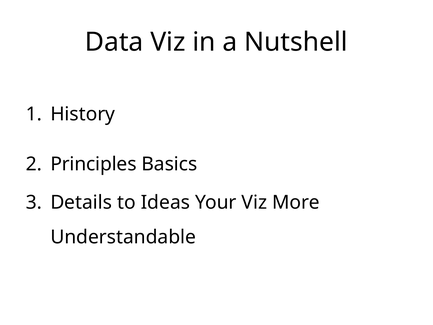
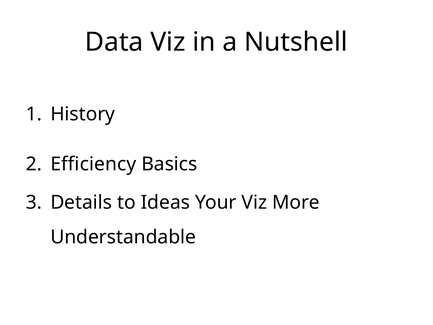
Principles: Principles -> Efficiency (93, 164)
